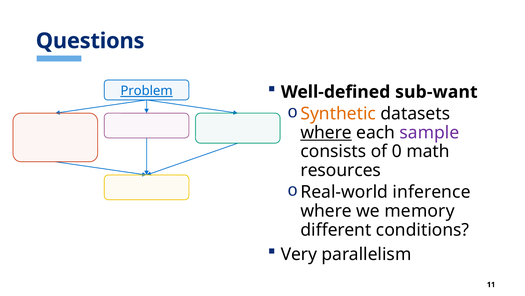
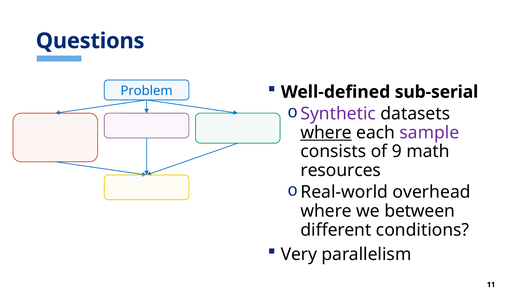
sub-want: sub-want -> sub-serial (437, 92)
Problem underline: present -> none (147, 91)
Synthetic colour: orange -> purple (338, 113)
0: 0 -> 9 (397, 151)
inference: inference -> overhead (432, 192)
memory: memory -> between (420, 211)
